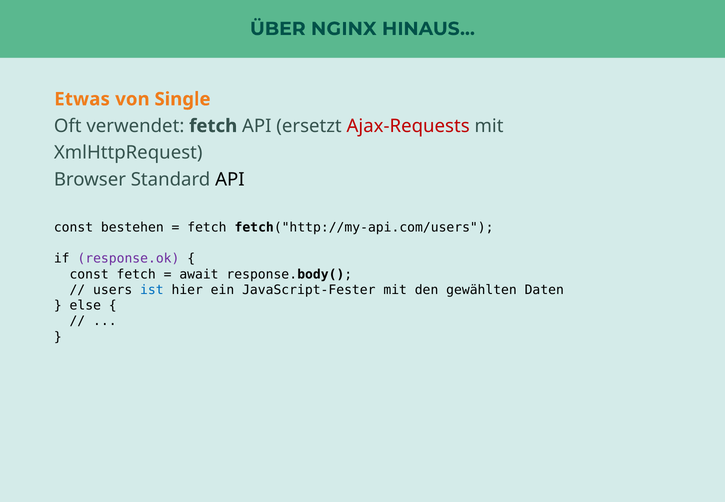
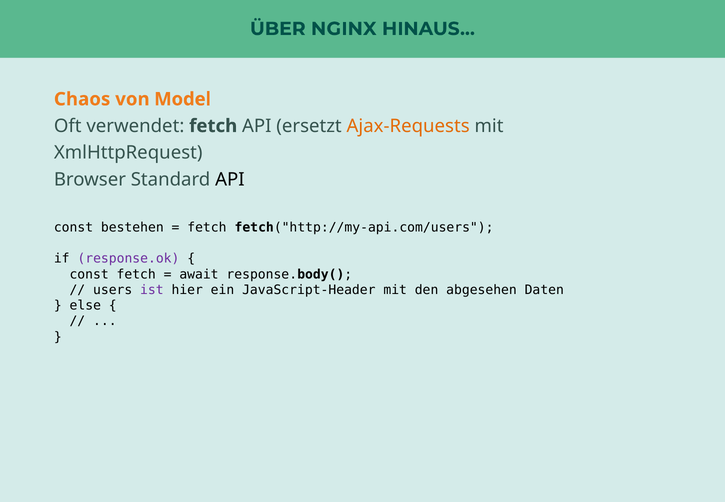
Etwas: Etwas -> Chaos (82, 99)
Single: Single -> Model (183, 99)
Ajax-Requests colour: red -> orange (408, 126)
ist colour: blue -> purple (152, 290)
JavaScript-Fester: JavaScript-Fester -> JavaScript-Header (309, 290)
gewählten: gewählten -> abgesehen (482, 290)
